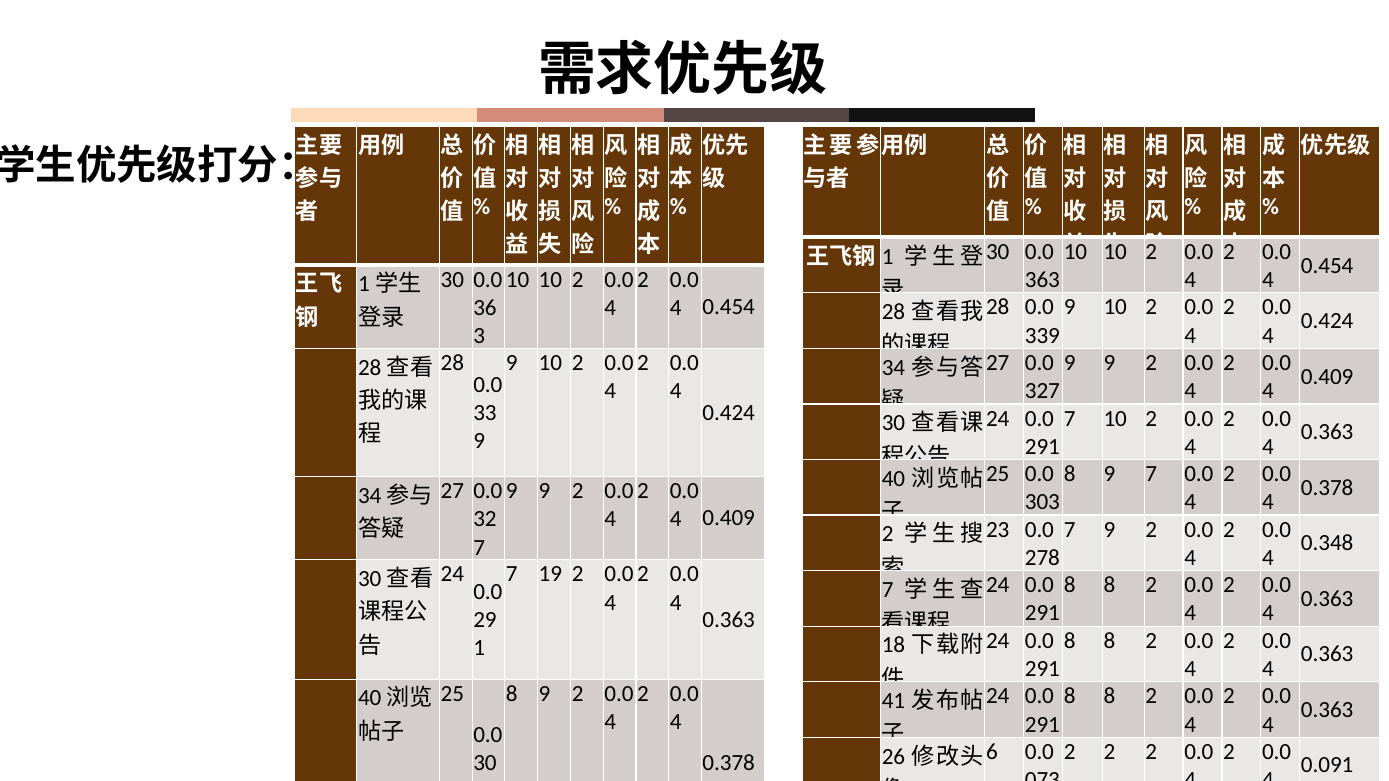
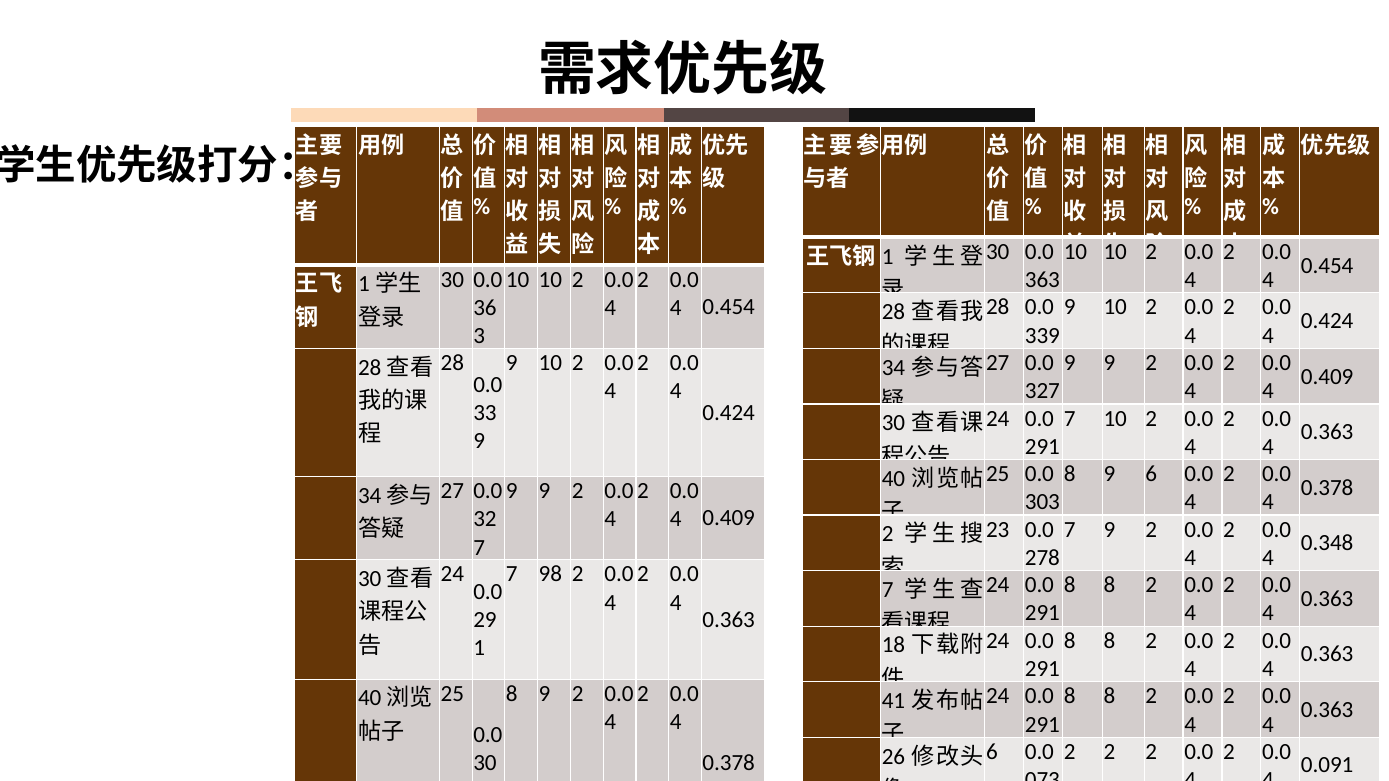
9 7: 7 -> 6 (1151, 474)
19: 19 -> 98 (550, 574)
